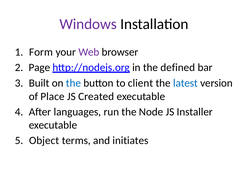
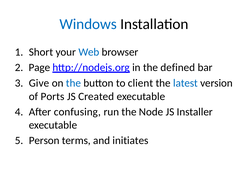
Windows colour: purple -> blue (88, 24)
Form: Form -> Short (41, 52)
Web colour: purple -> blue (89, 52)
Built: Built -> Give (39, 83)
Place: Place -> Ports (53, 96)
languages: languages -> confusing (77, 112)
Object: Object -> Person (44, 140)
